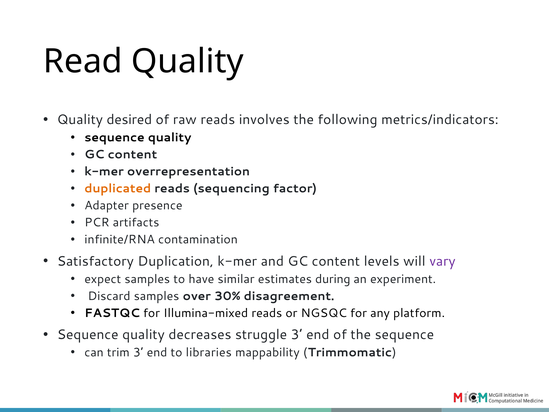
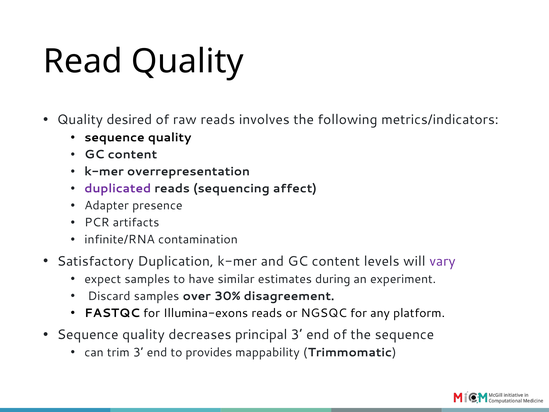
duplicated colour: orange -> purple (118, 188)
factor: factor -> affect (295, 188)
Illumina-mixed: Illumina-mixed -> Illumina-exons (206, 313)
struggle: struggle -> principal (261, 334)
libraries: libraries -> provides (209, 352)
